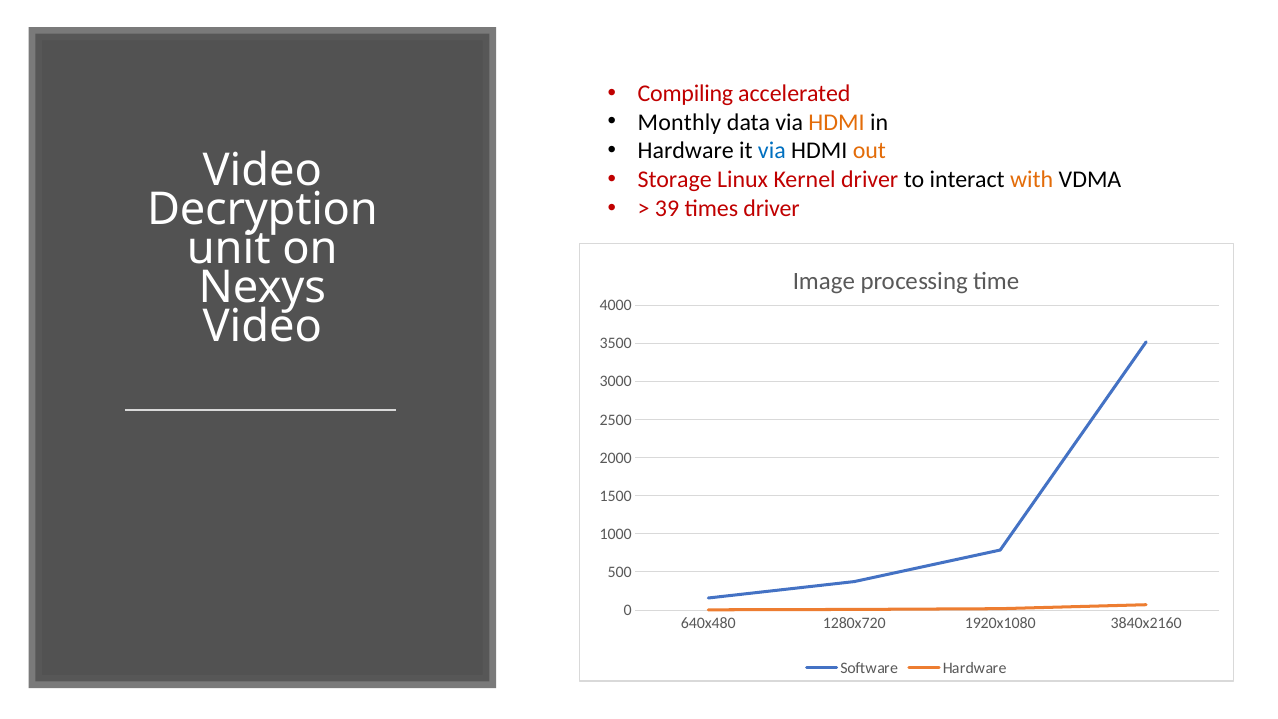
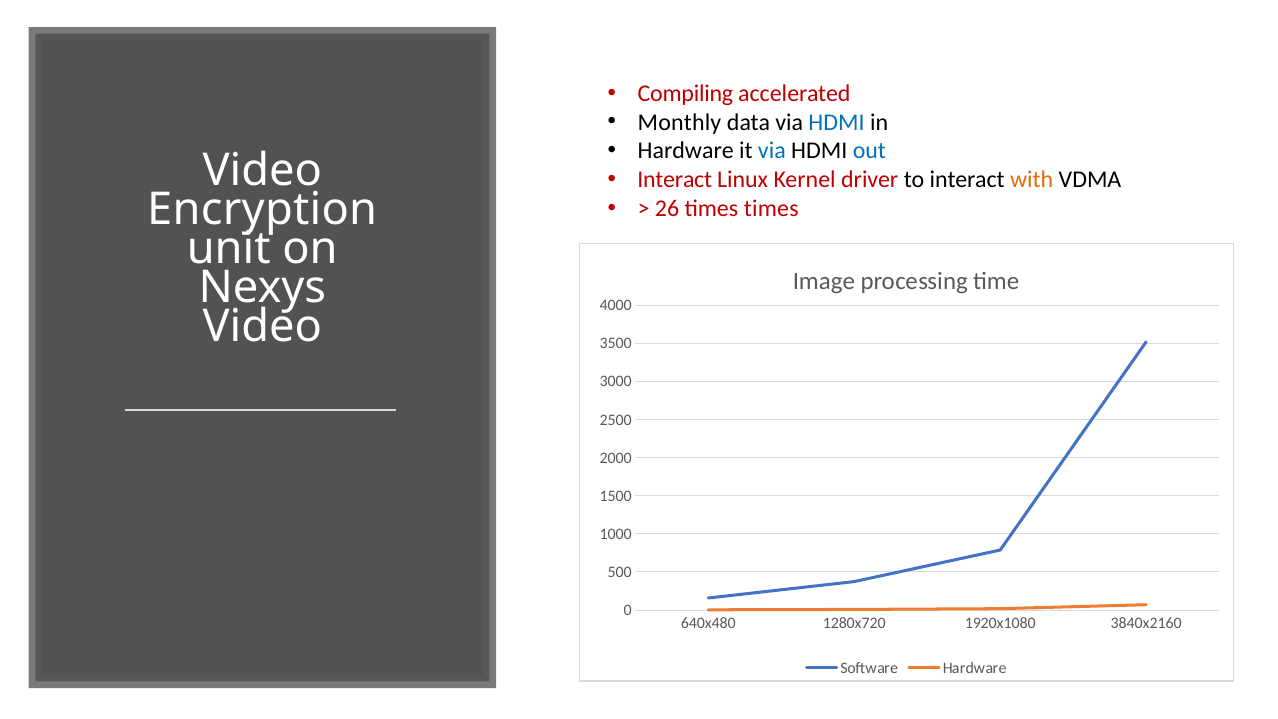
HDMI colour: orange -> blue (837, 122)
out colour: orange -> blue (869, 151)
Storage: Storage -> Interact (675, 180)
39: 39 -> 26 (667, 208)
times driver: driver -> times (771, 208)
Decryption: Decryption -> Encryption (262, 209)
